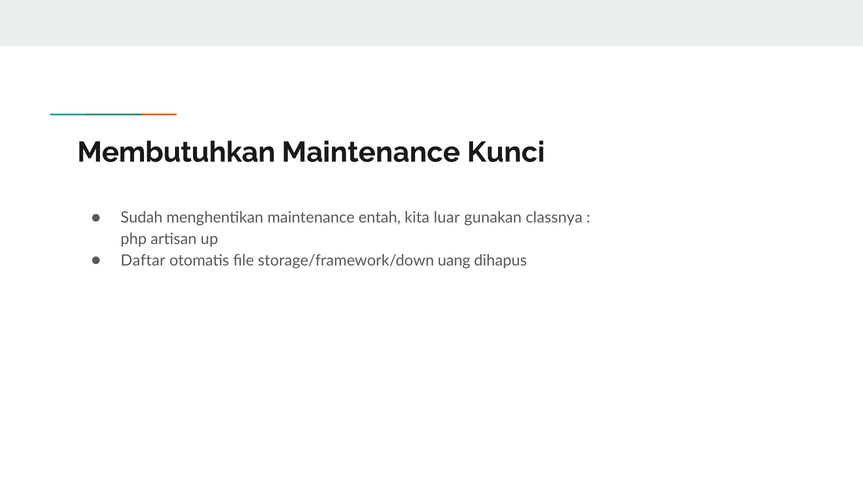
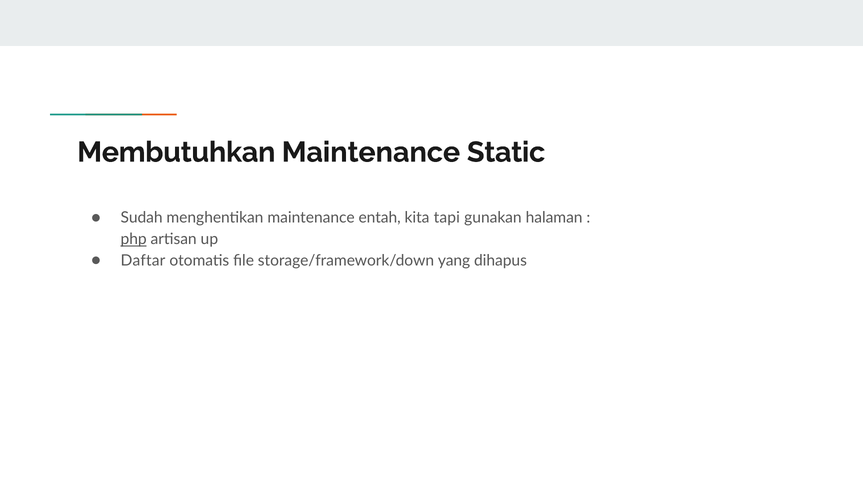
Kunci: Kunci -> Static (506, 152)
luar: luar -> tapi (447, 218)
classnya: classnya -> halaman (554, 218)
php underline: none -> present (134, 239)
uang: uang -> yang (454, 261)
